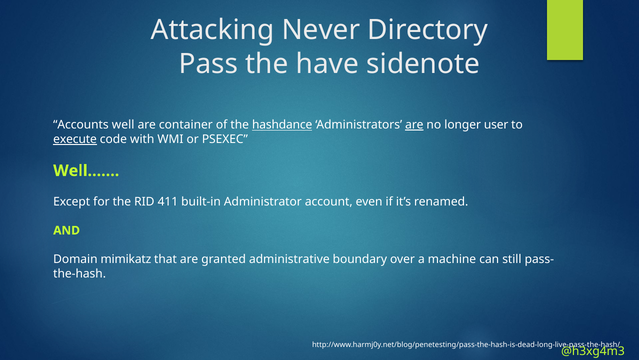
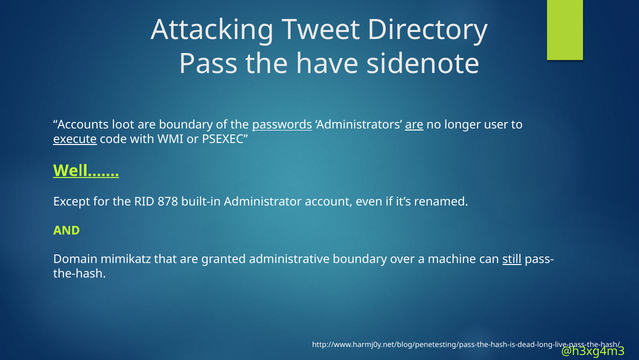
Never: Never -> Tweet (321, 30)
well: well -> loot (123, 125)
are container: container -> boundary (186, 125)
hashdance: hashdance -> passwords (282, 125)
Well…… underline: none -> present (86, 171)
411: 411 -> 878 (168, 201)
still underline: none -> present (512, 259)
